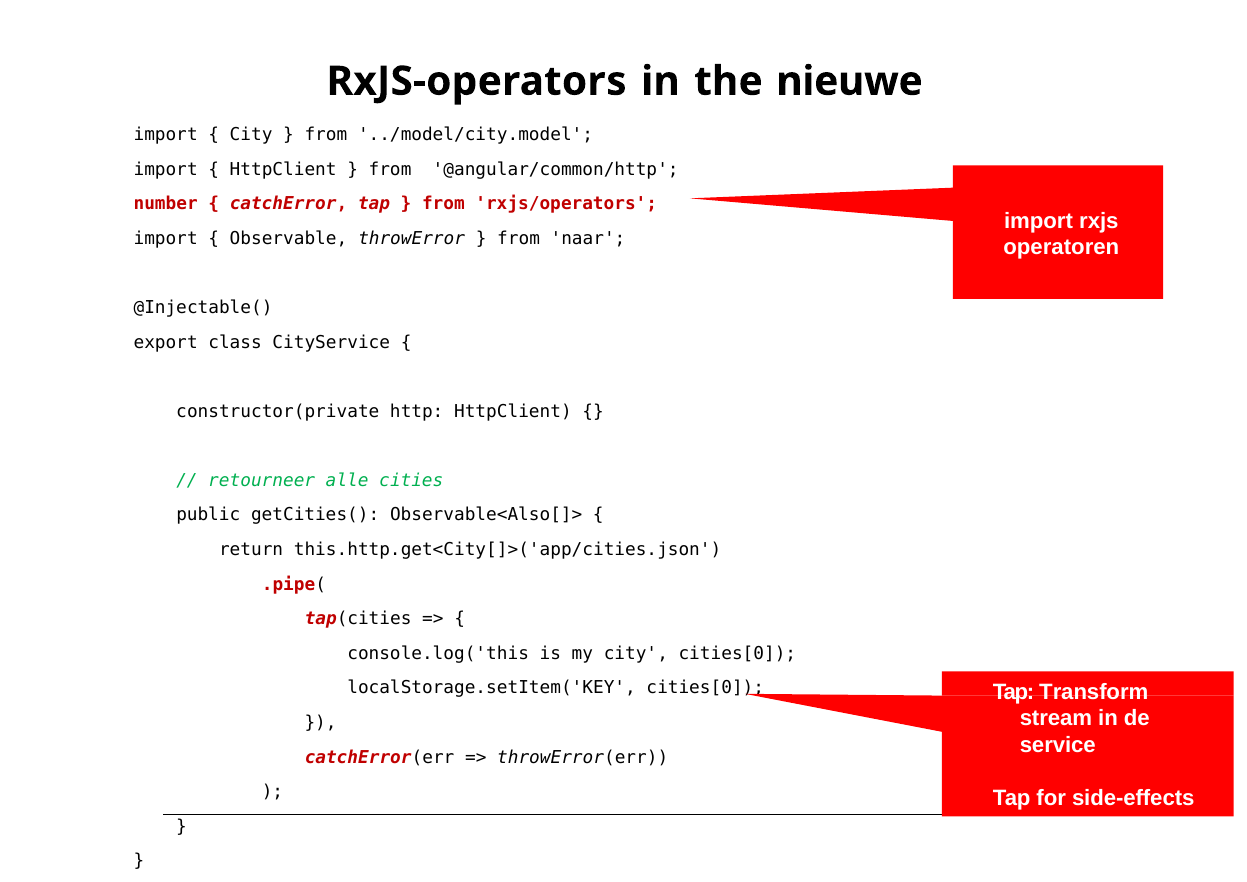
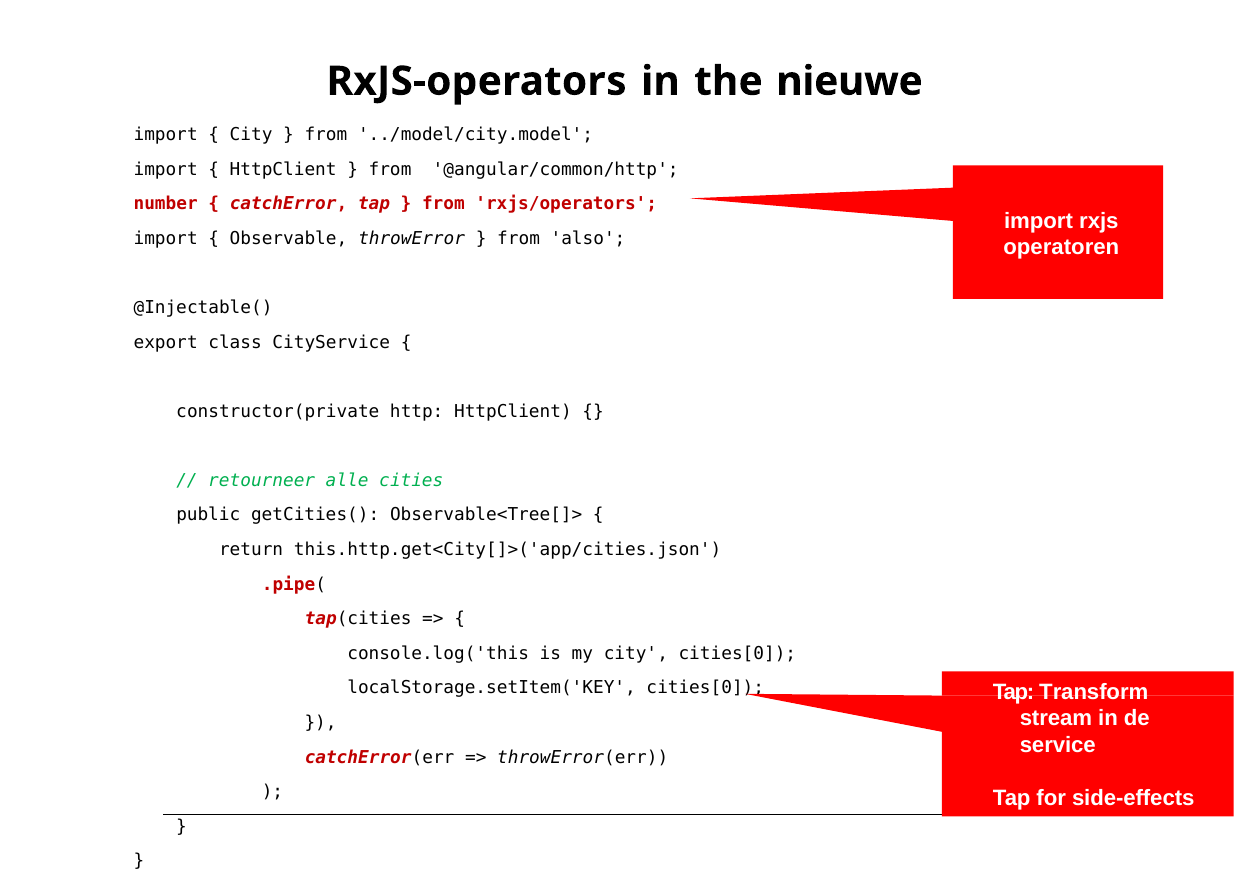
naar: naar -> also (588, 238)
Observable<Also[]>: Observable<Also[]> -> Observable<Tree[]> (486, 515)
